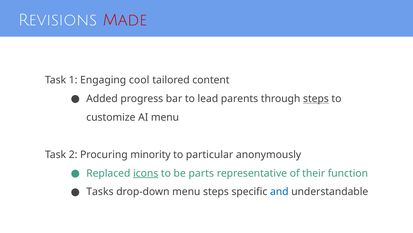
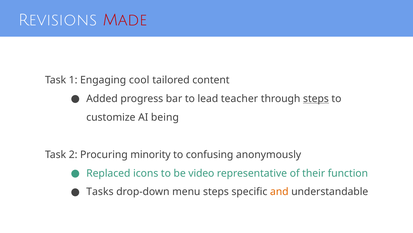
parents: parents -> teacher (239, 98)
AI menu: menu -> being (165, 117)
particular: particular -> confusing (210, 154)
icons underline: present -> none (146, 173)
parts: parts -> video (201, 173)
and colour: blue -> orange (279, 191)
